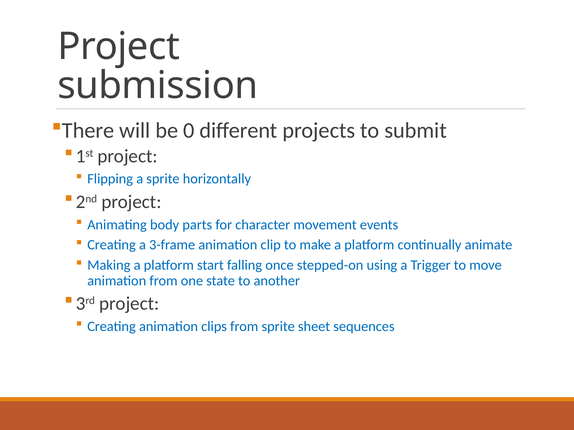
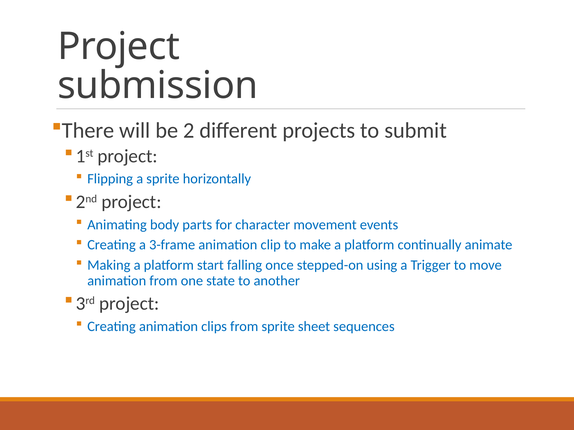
0: 0 -> 2 (189, 131)
